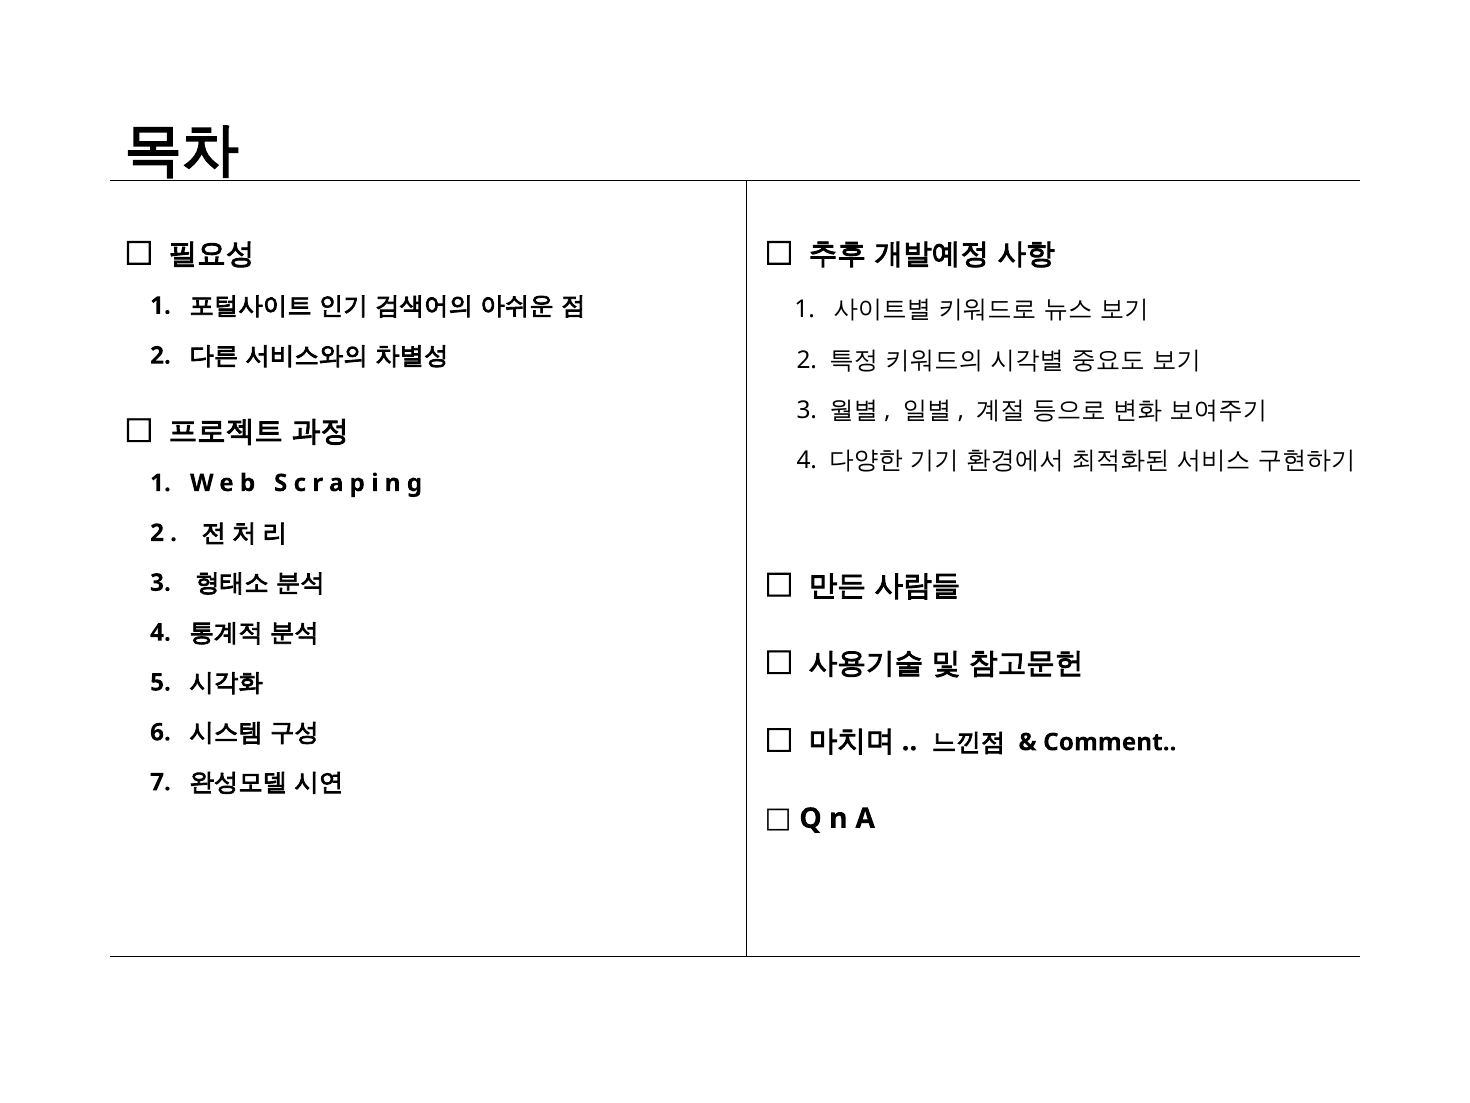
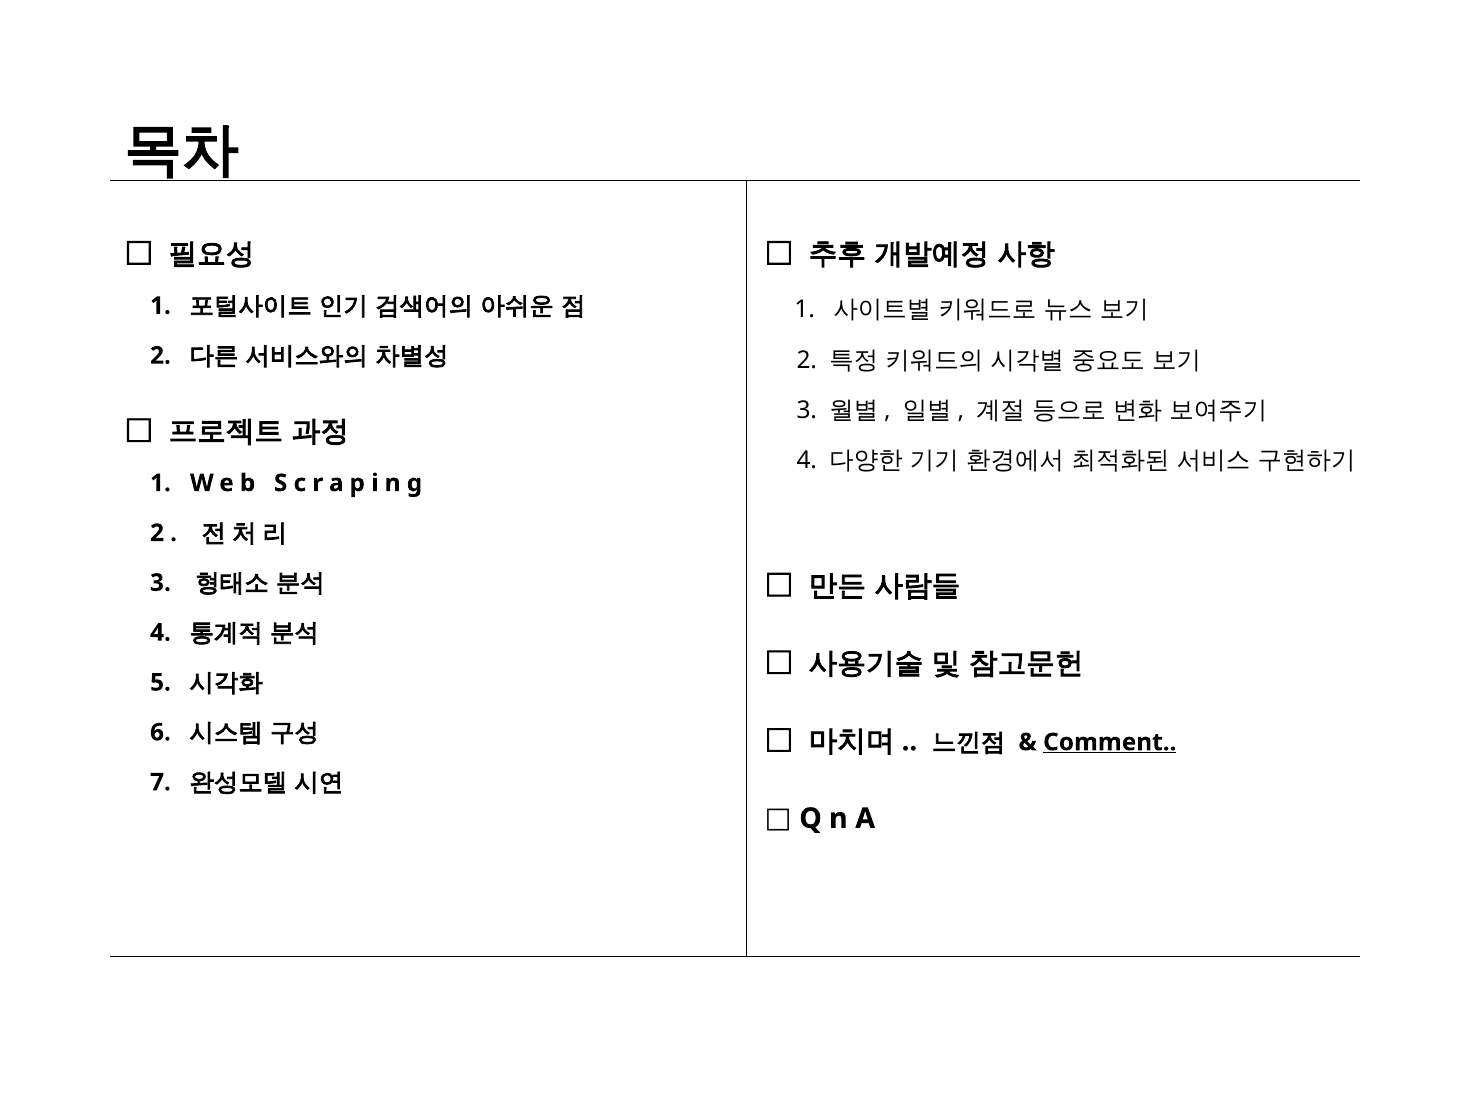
Comment underline: none -> present (1110, 742)
